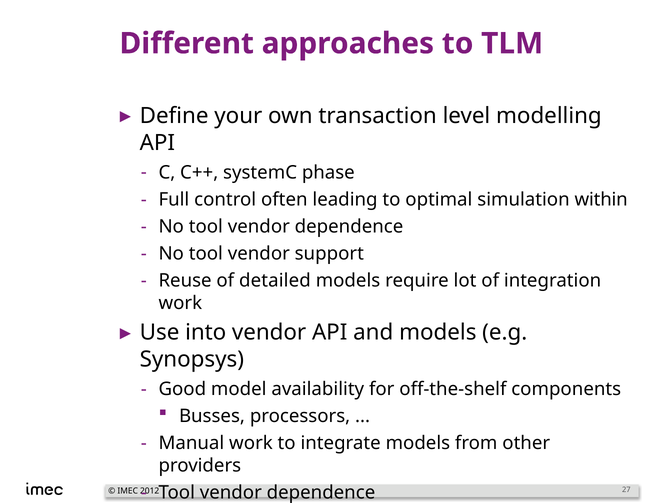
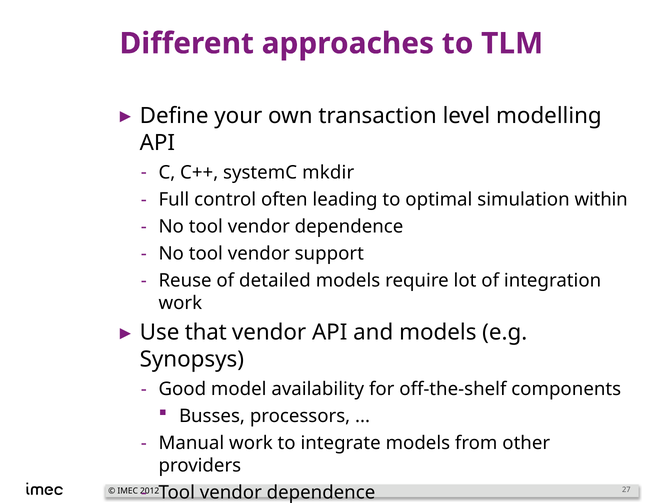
phase: phase -> mkdir (328, 173)
into: into -> that (206, 333)
